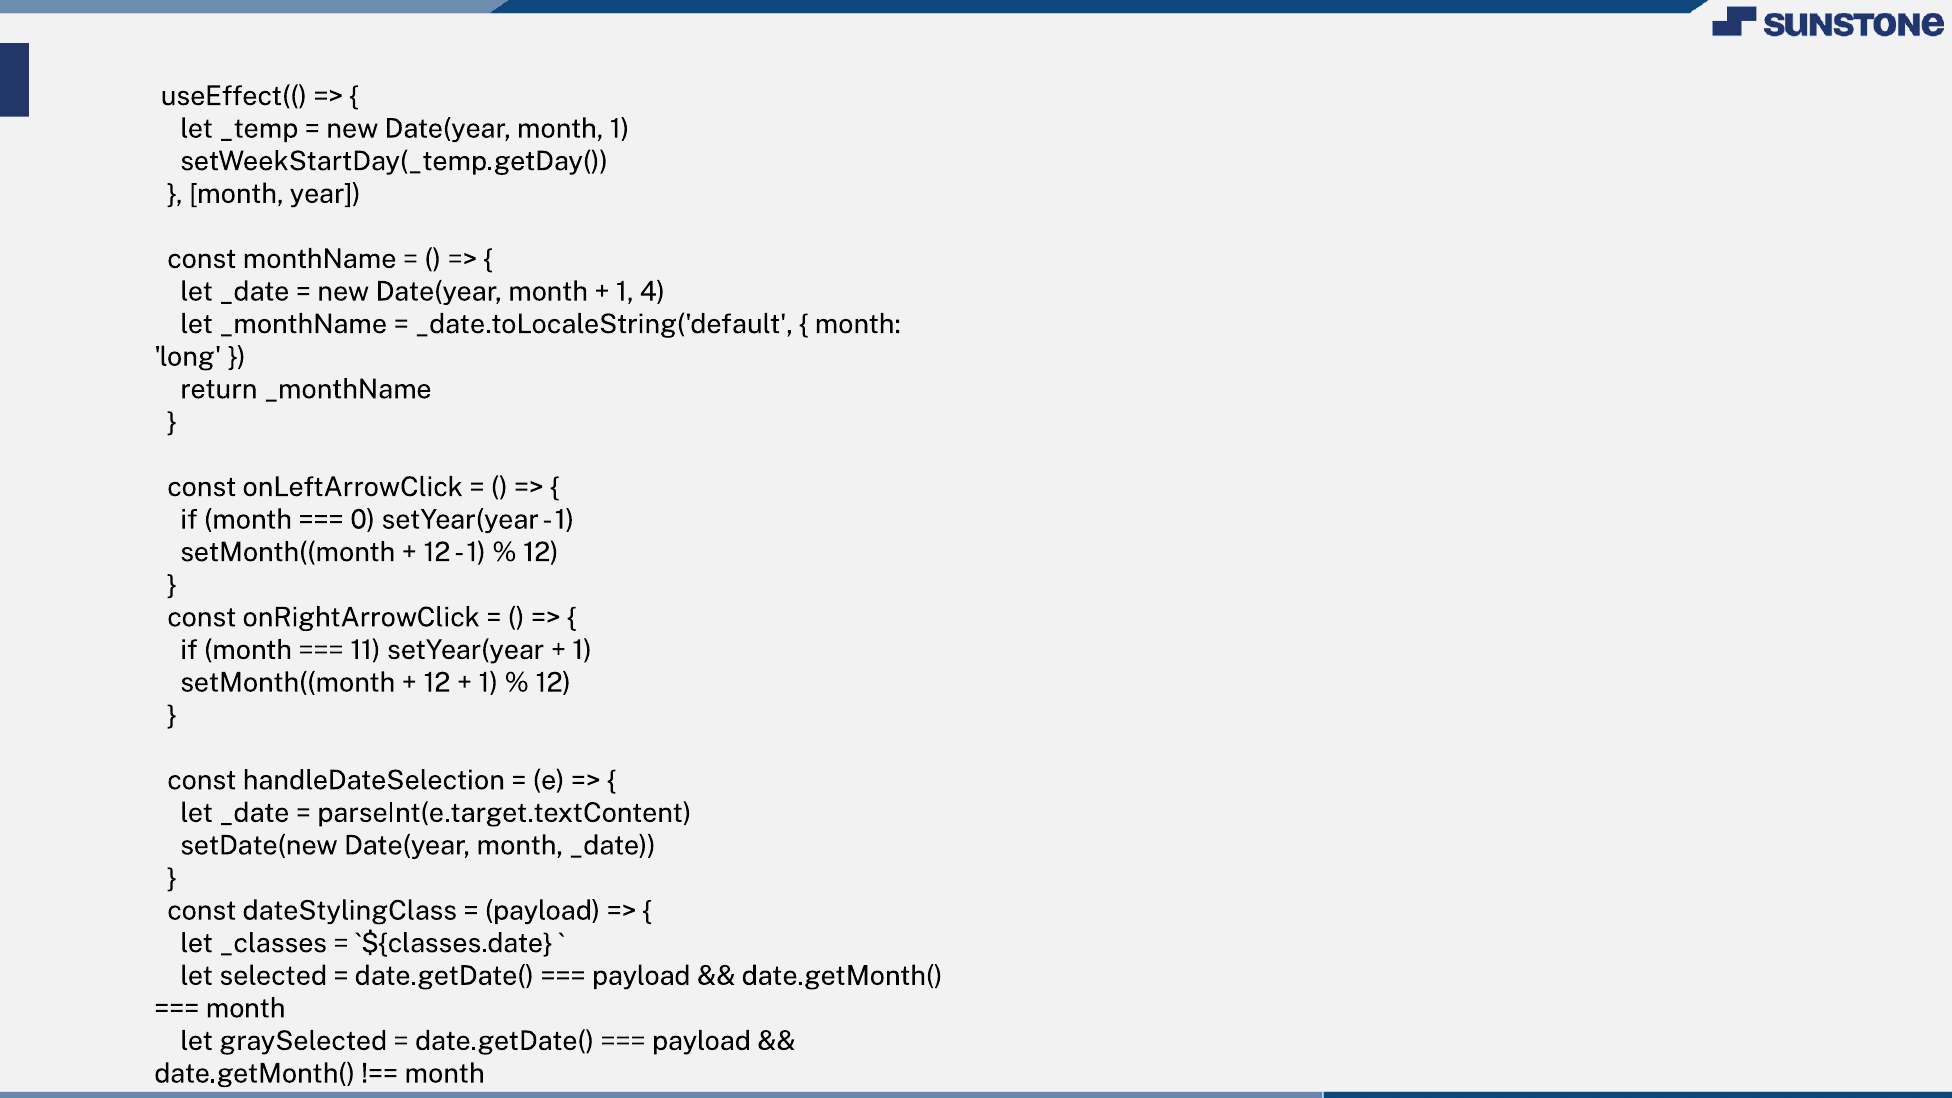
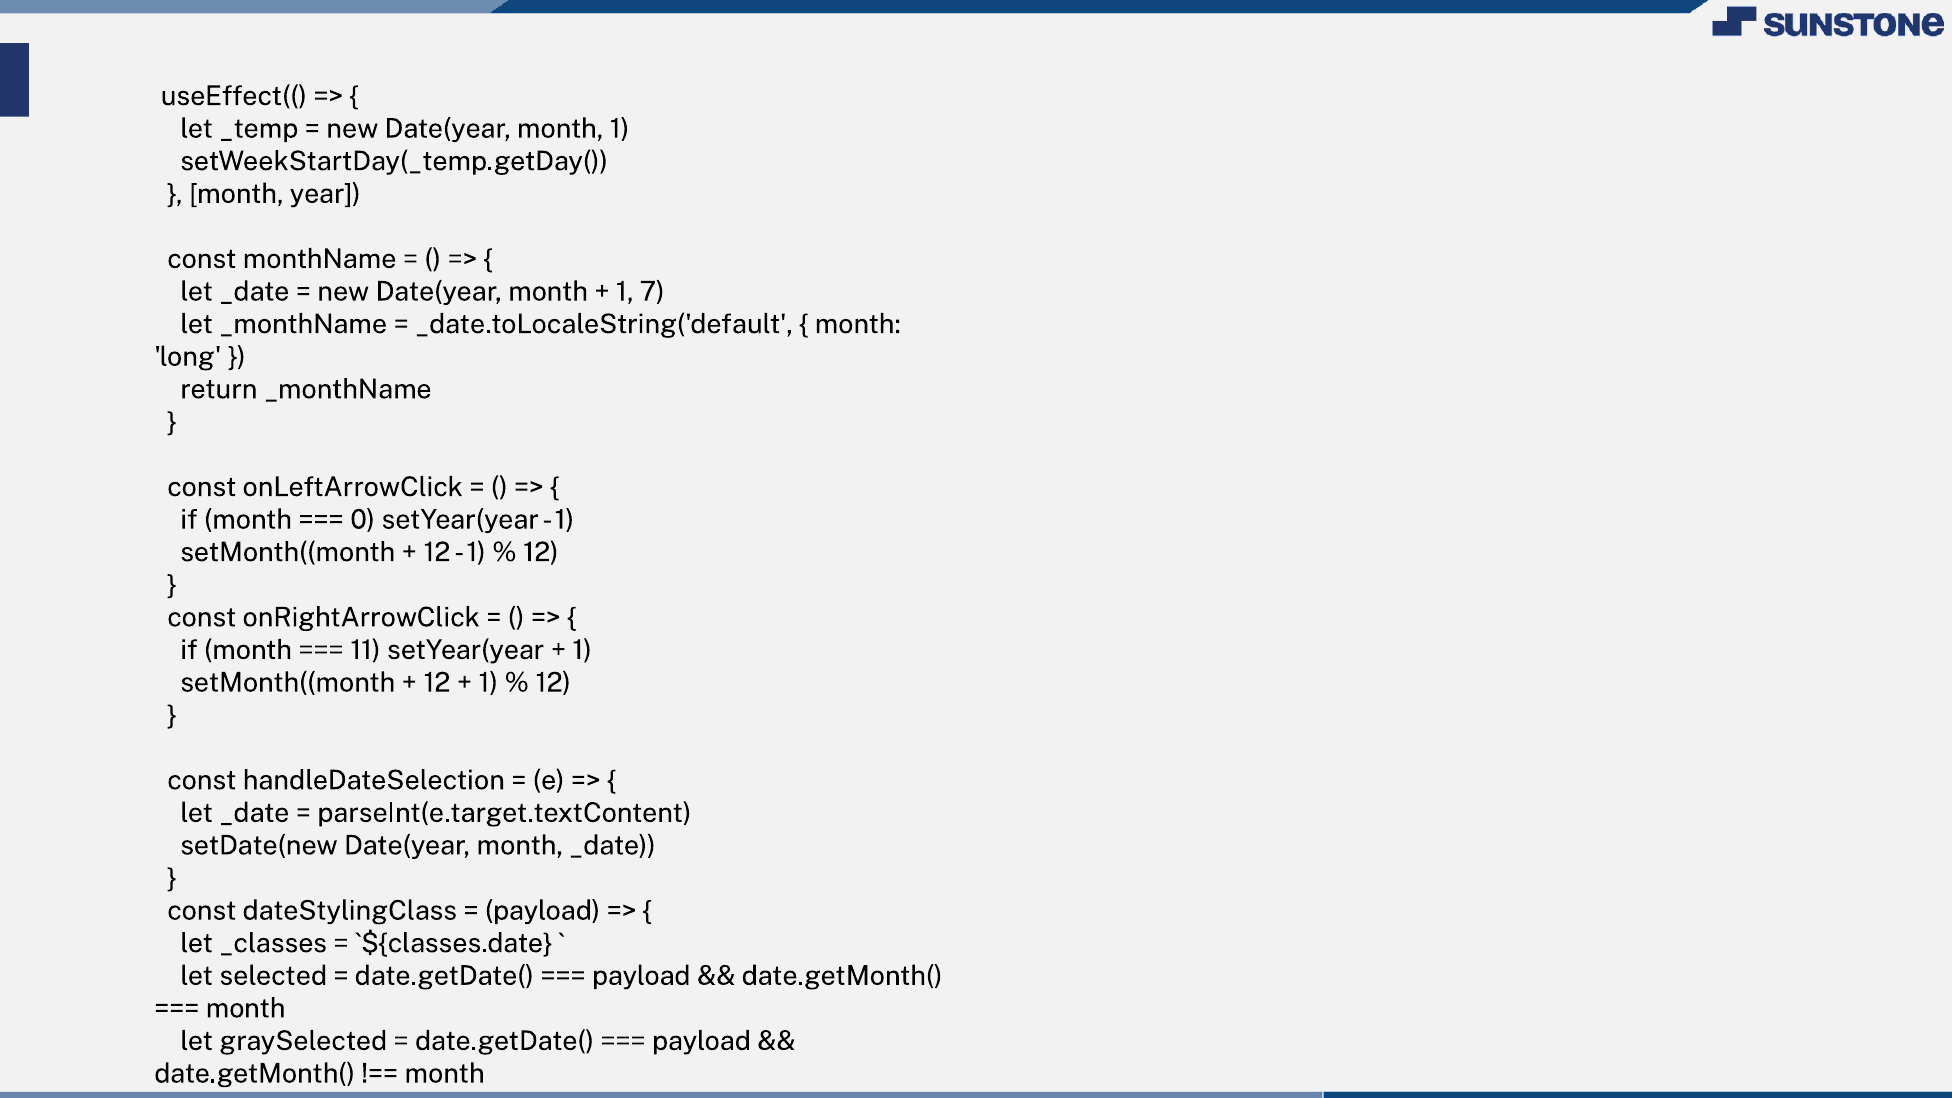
4: 4 -> 7 (652, 292)
